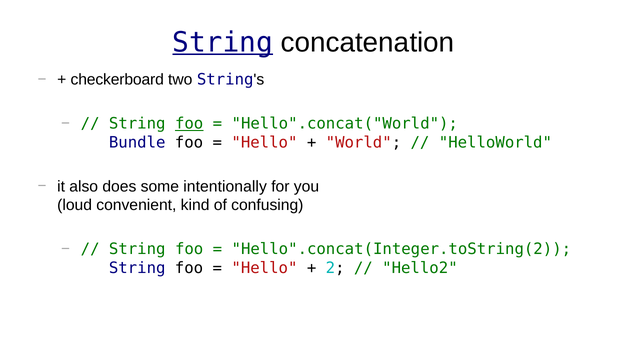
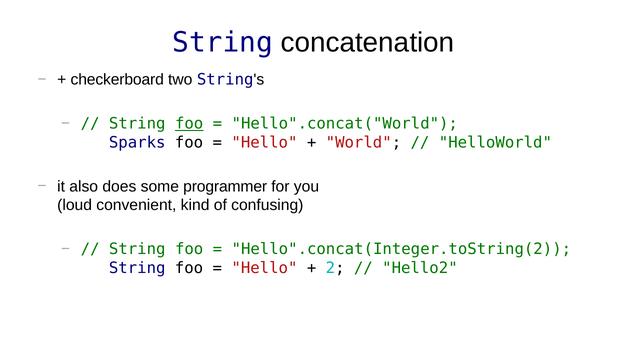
String underline: present -> none (223, 42)
Bundle: Bundle -> Sparks (137, 142)
intentionally: intentionally -> programmer (225, 186)
